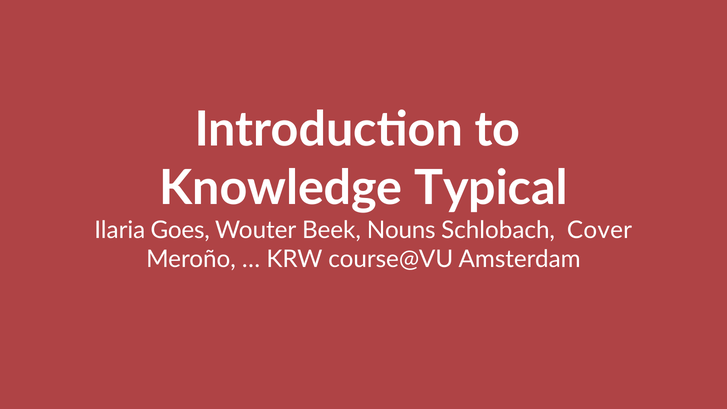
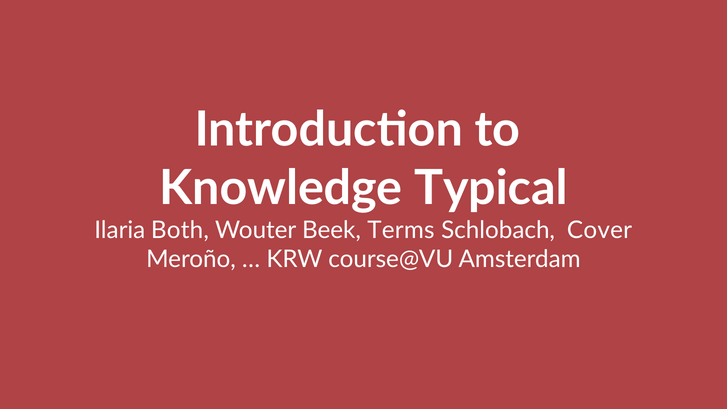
Goes: Goes -> Both (180, 230)
Nouns: Nouns -> Terms (401, 230)
